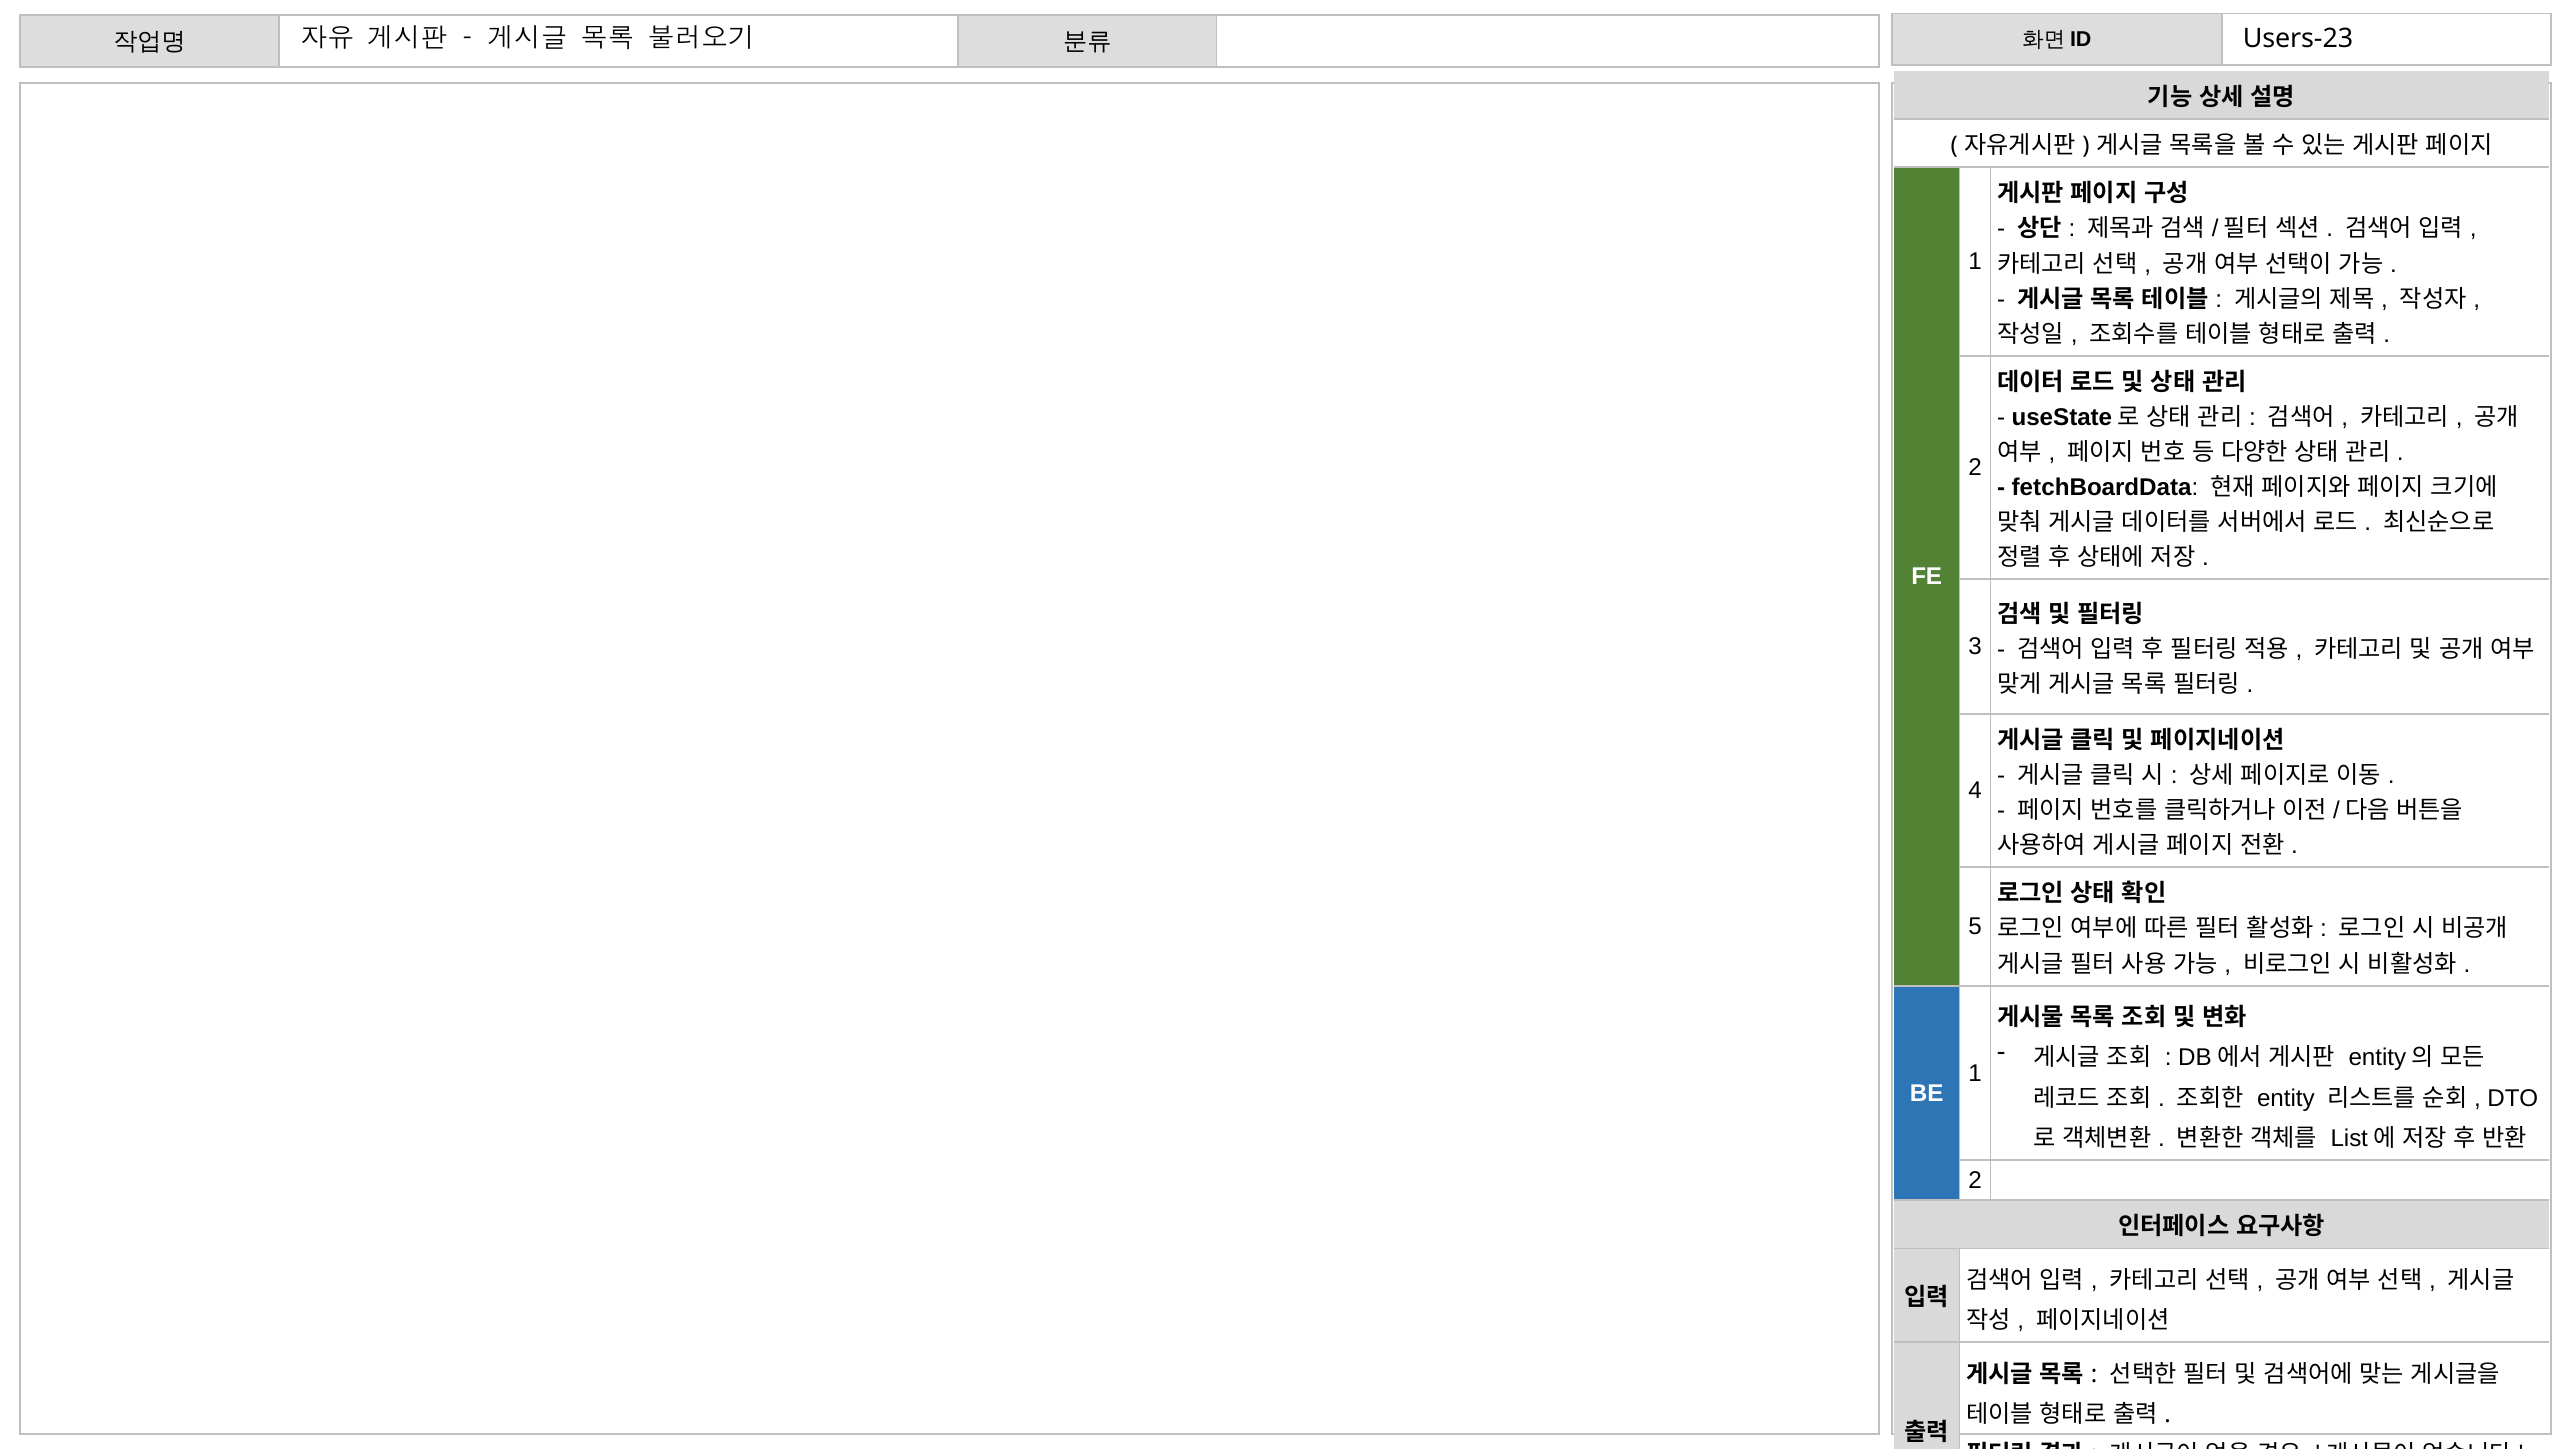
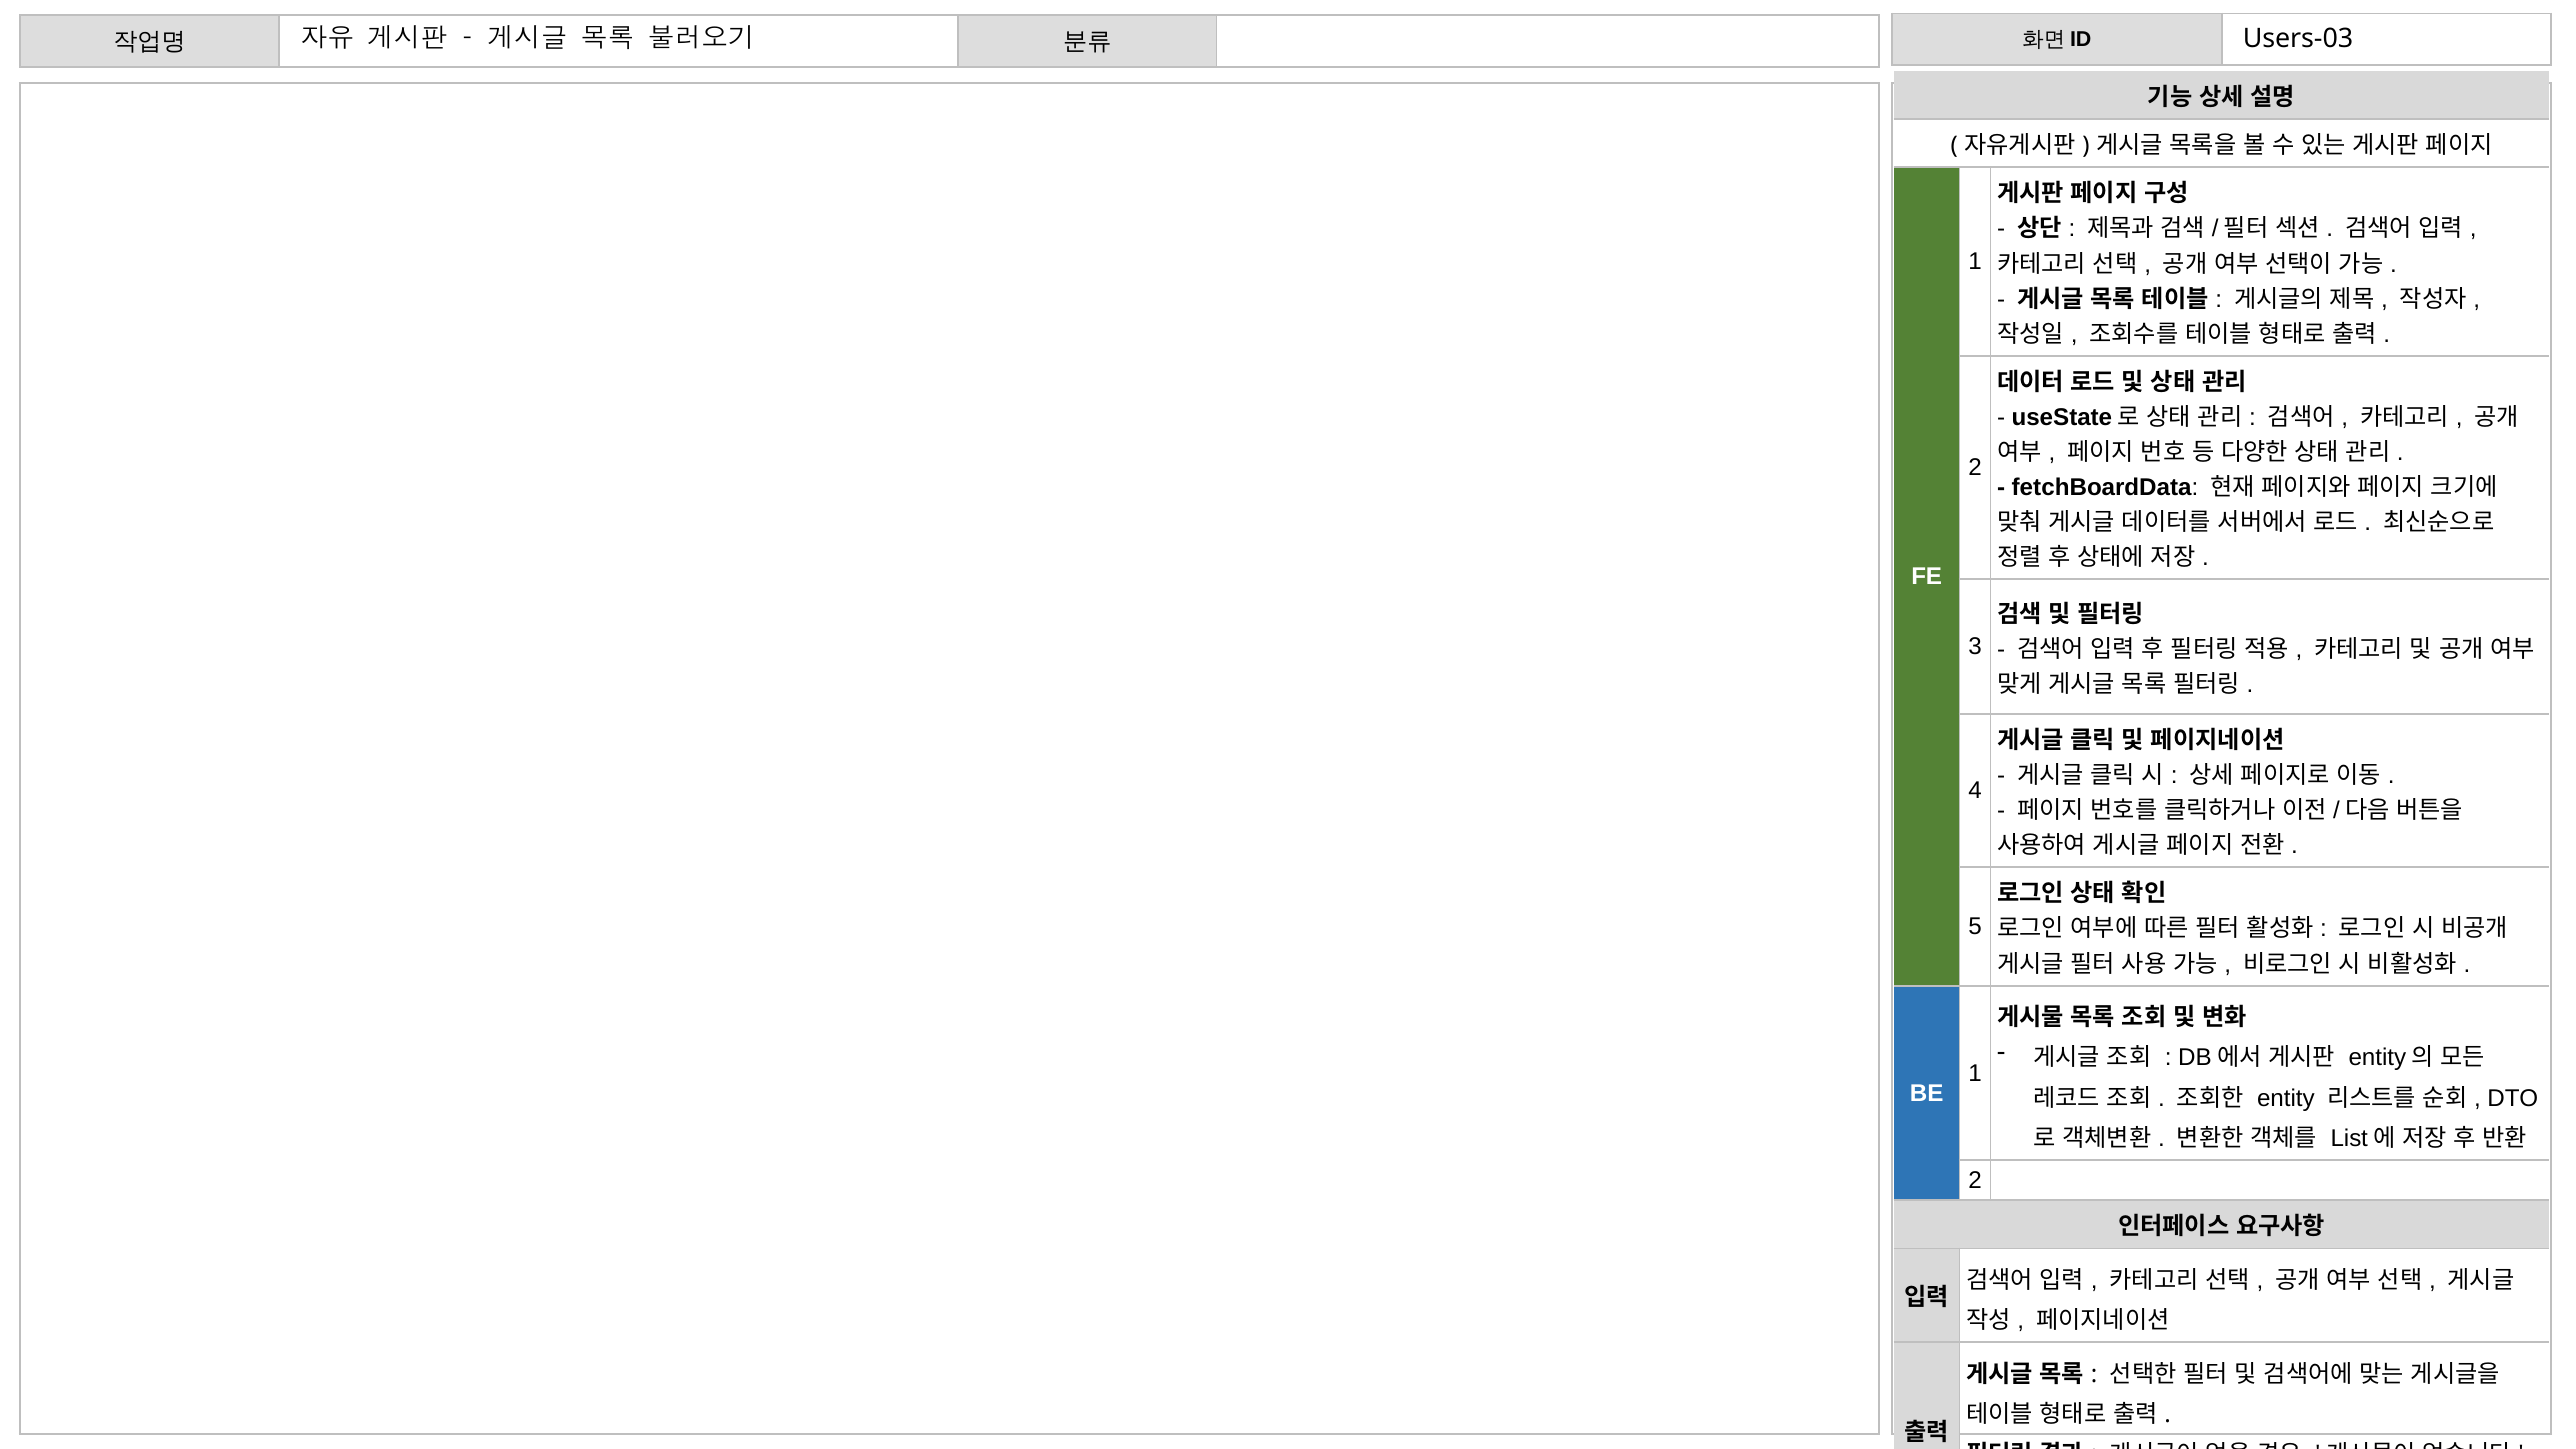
Users-23: Users-23 -> Users-03 (2298, 39)
